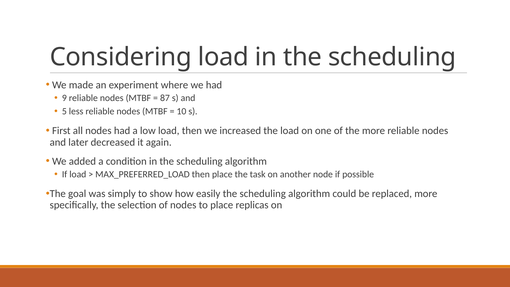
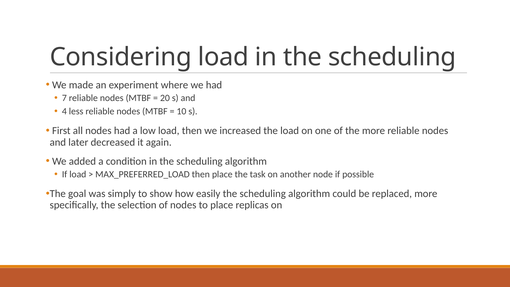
9: 9 -> 7 (64, 98)
87: 87 -> 20 (165, 98)
5: 5 -> 4 (64, 111)
